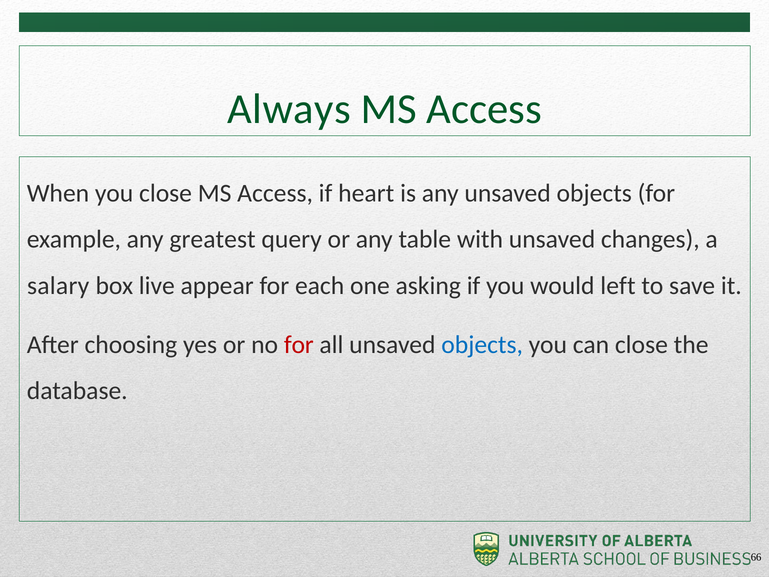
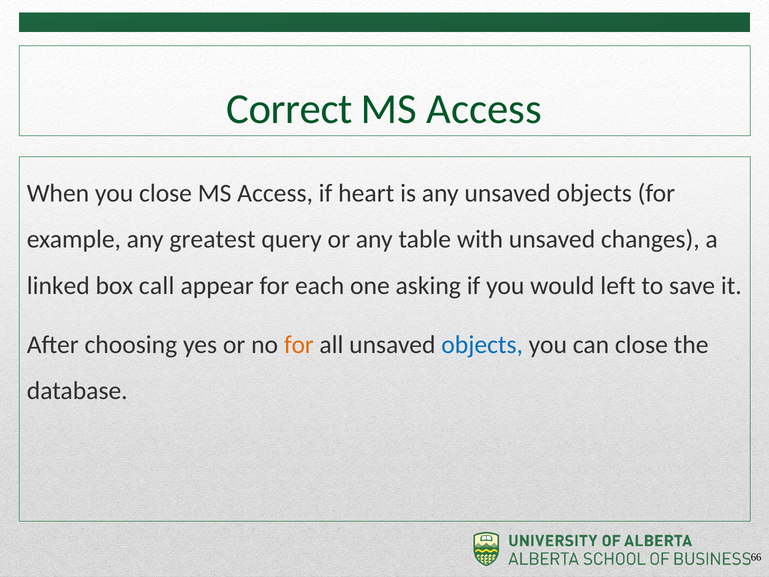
Always: Always -> Correct (289, 109)
salary: salary -> linked (58, 285)
live: live -> call (157, 285)
for colour: red -> orange (299, 344)
